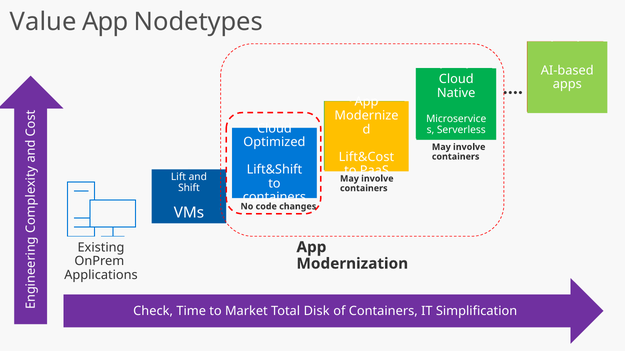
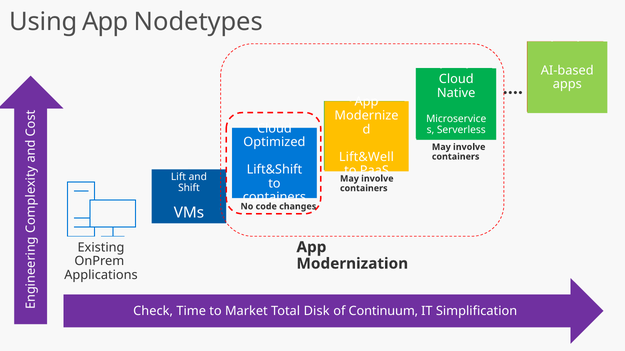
Value: Value -> Using (43, 22)
Lift&Cost: Lift&Cost -> Lift&Well (366, 157)
of Containers: Containers -> Continuum (383, 311)
